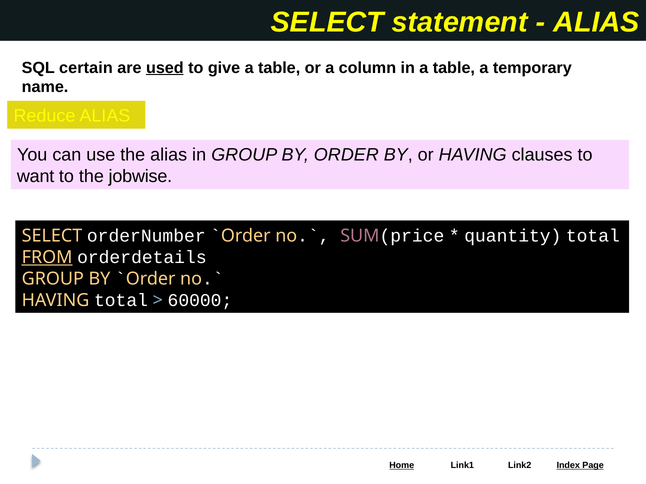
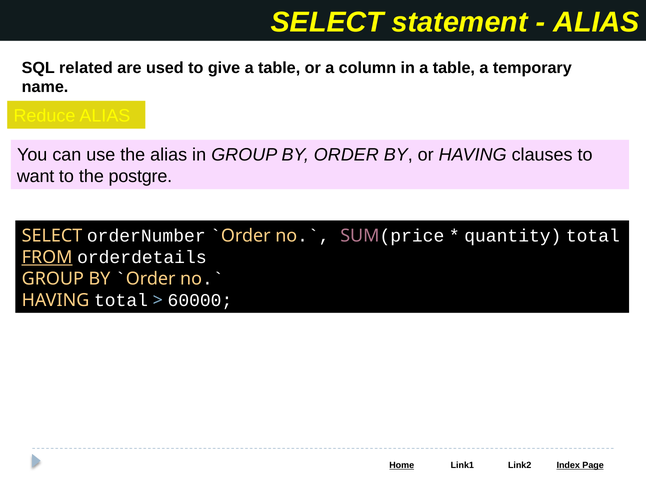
certain: certain -> related (86, 68)
used underline: present -> none (165, 68)
jobwise: jobwise -> postgre (140, 177)
